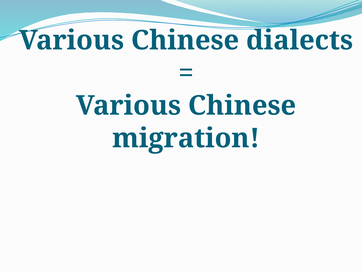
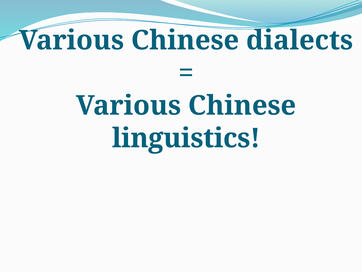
migration: migration -> linguistics (186, 138)
